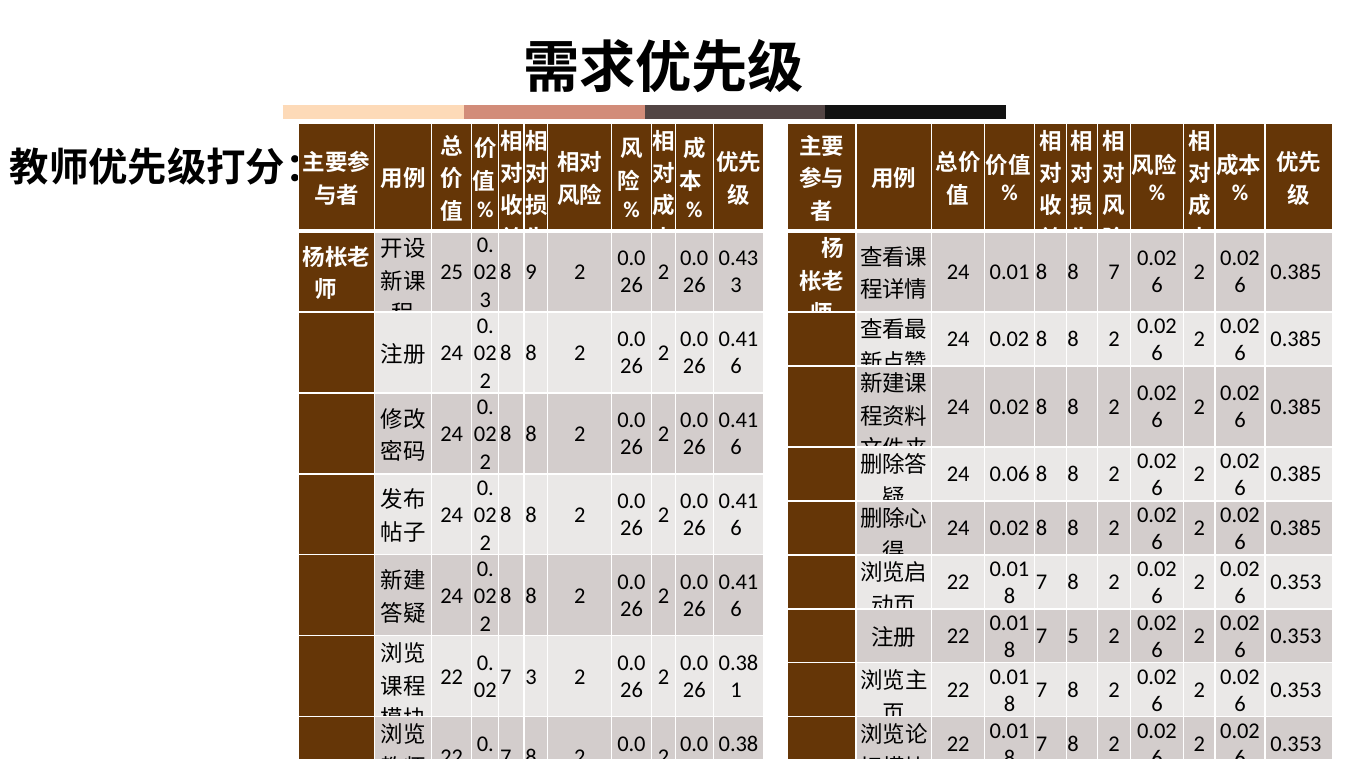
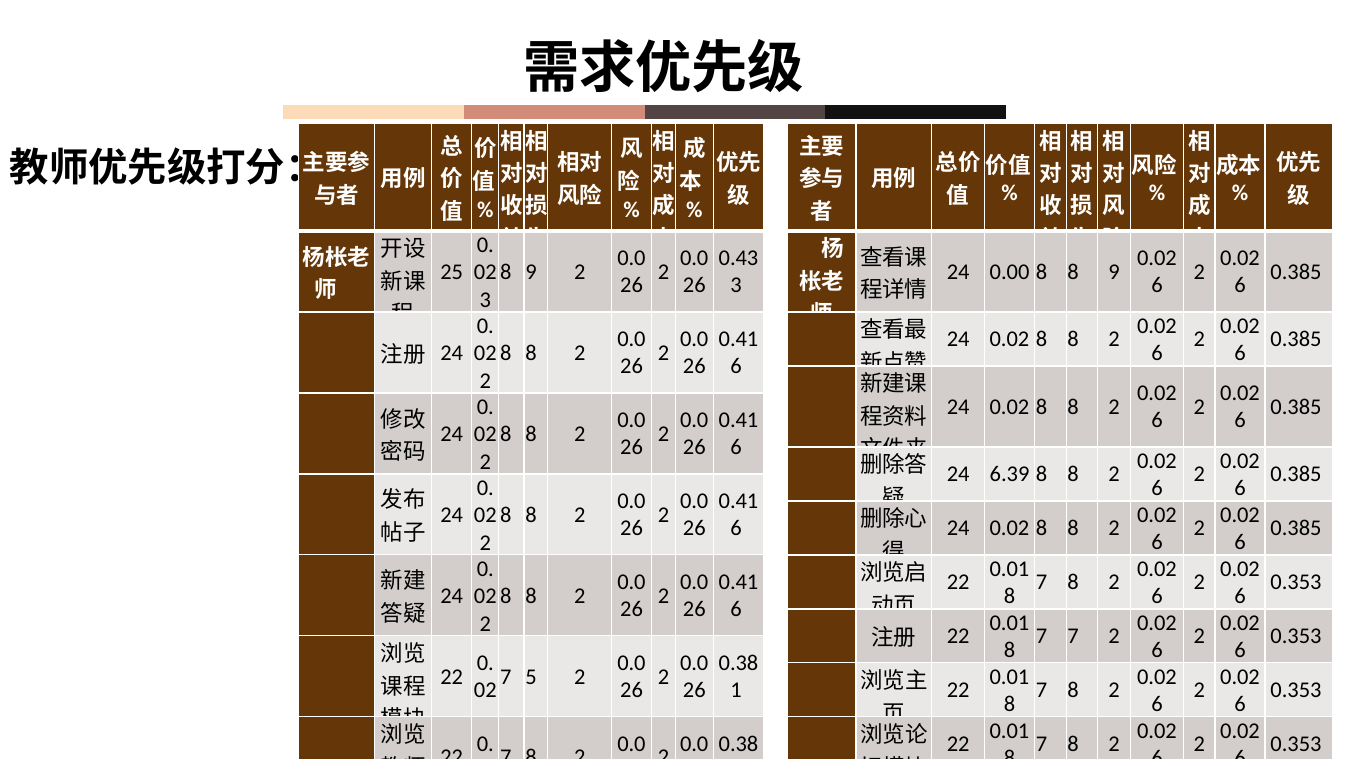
24 0.01: 0.01 -> 0.00 (1010, 272)
8 8 7: 7 -> 9 (1114, 272)
0.06: 0.06 -> 6.39 (1010, 474)
7 5: 5 -> 7 (1073, 636)
7 3: 3 -> 5 (531, 677)
